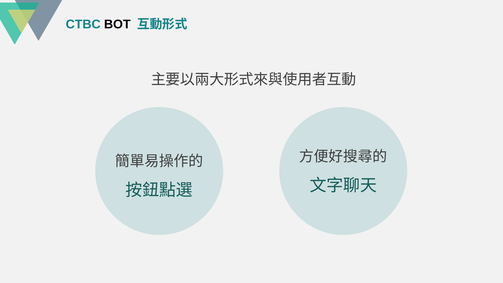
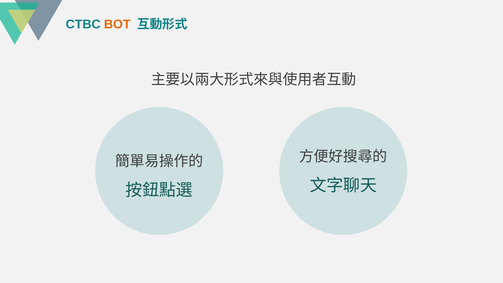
BOT colour: black -> orange (117, 24)
